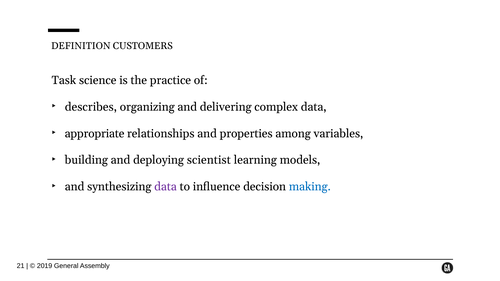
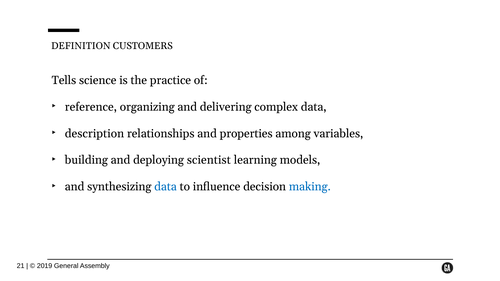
Task: Task -> Tells (64, 80)
describes: describes -> reference (91, 107)
appropriate: appropriate -> description (94, 133)
data colour: purple -> blue (166, 186)
